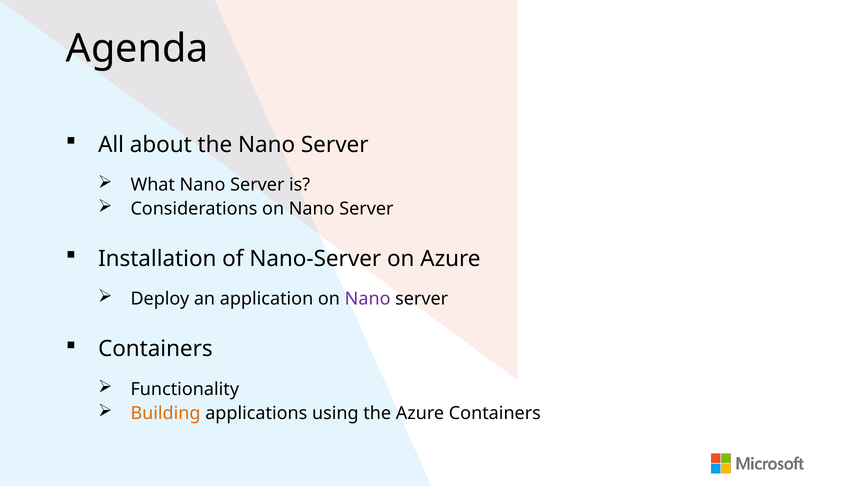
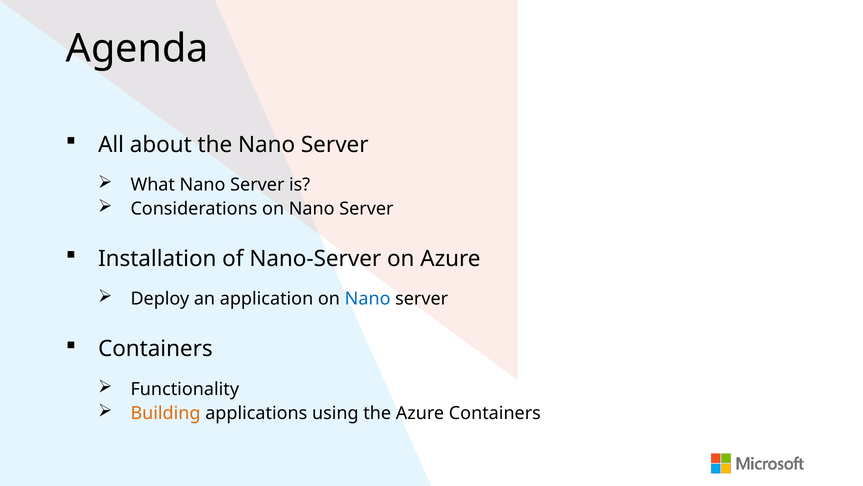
Nano colour: purple -> blue (368, 299)
